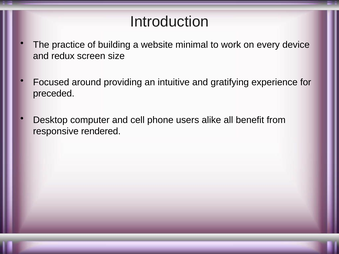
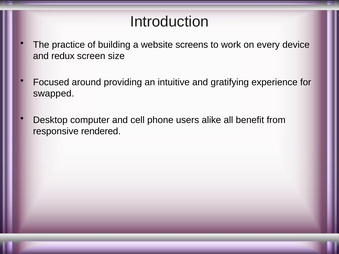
minimal: minimal -> screens (192, 45)
preceded: preceded -> swapped (54, 94)
